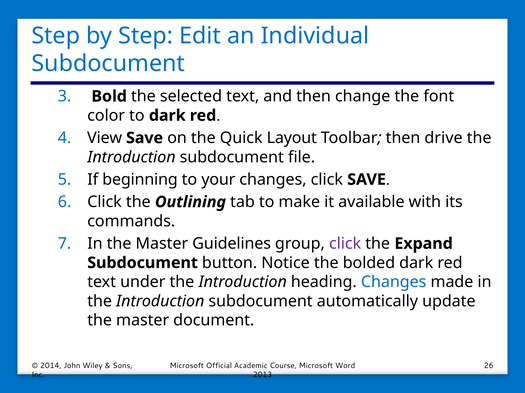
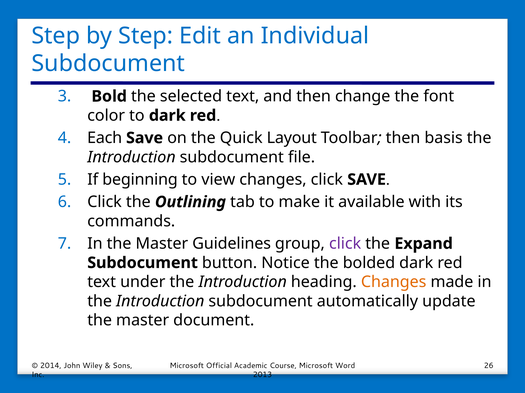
View: View -> Each (105, 138)
drive: drive -> basis (444, 138)
your: your -> view (218, 180)
Changes colour: blue -> orange (394, 283)
